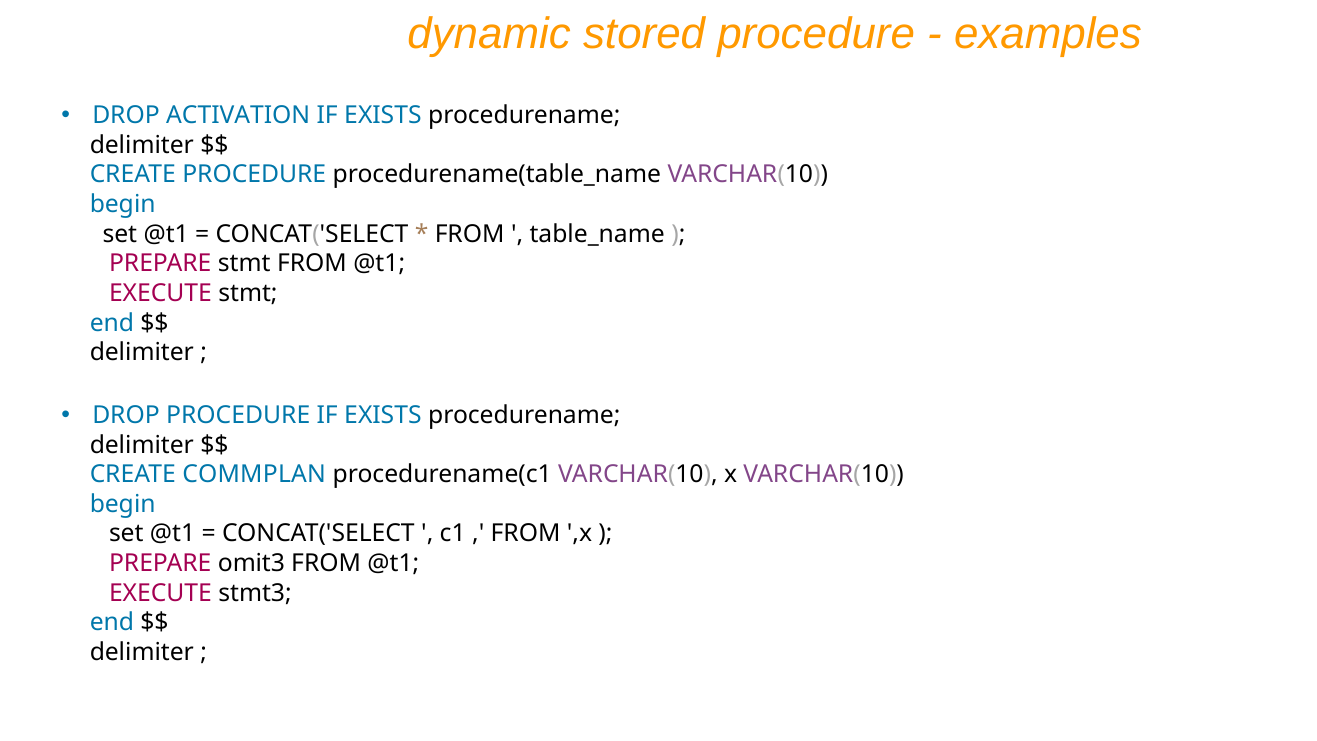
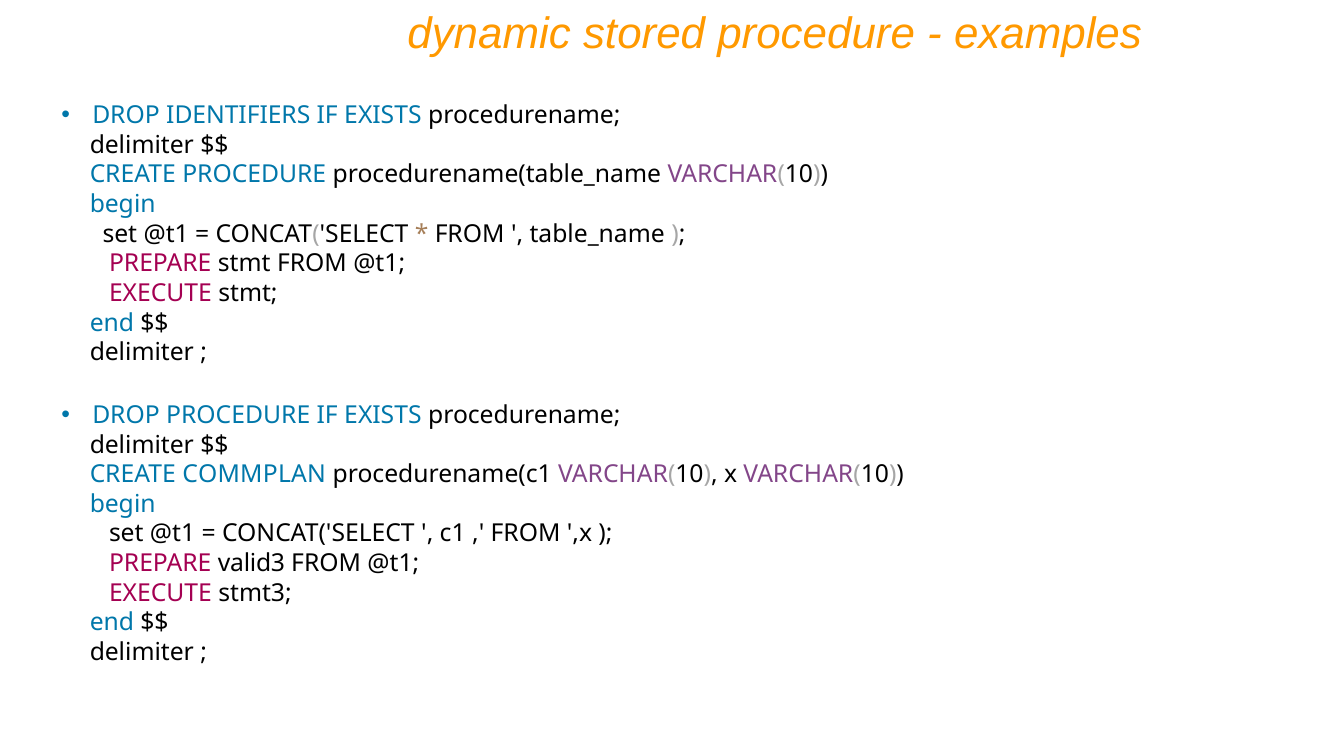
ACTIVATION: ACTIVATION -> IDENTIFIERS (238, 115)
omit3: omit3 -> valid3 (251, 563)
